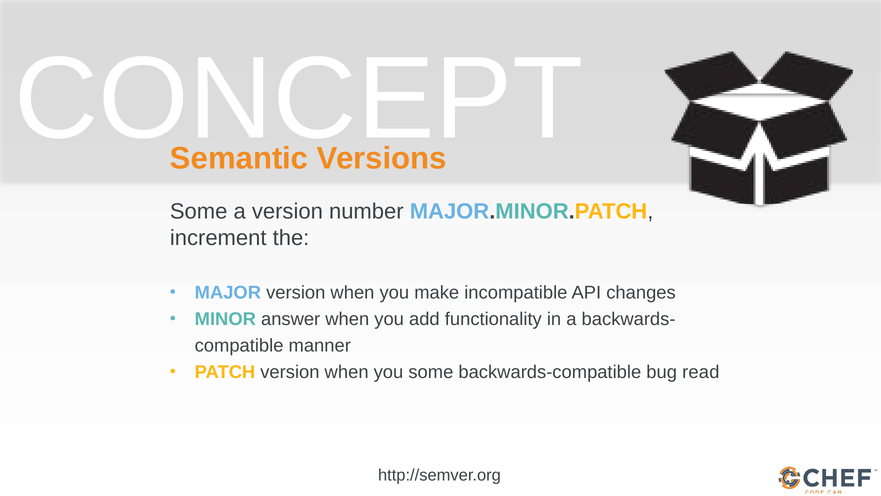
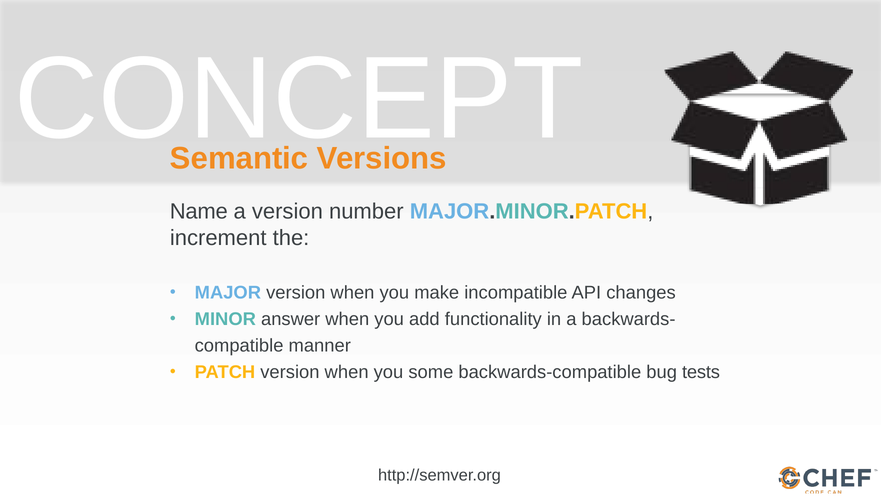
Some: Some -> Name (199, 211)
read: read -> tests (701, 372)
